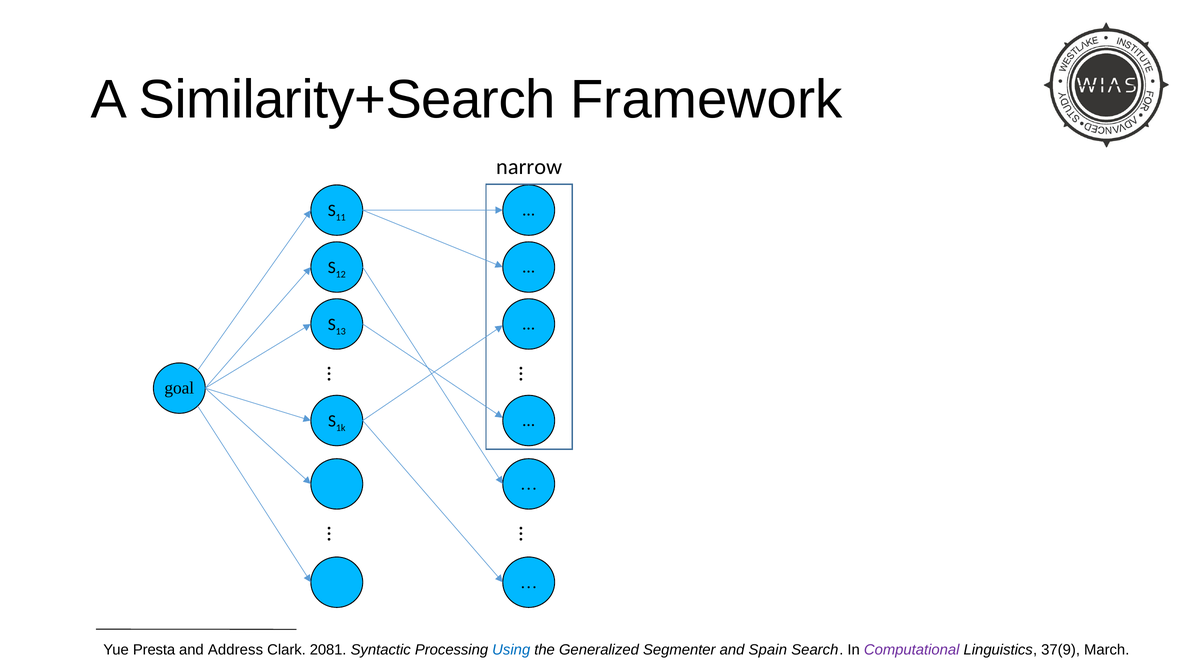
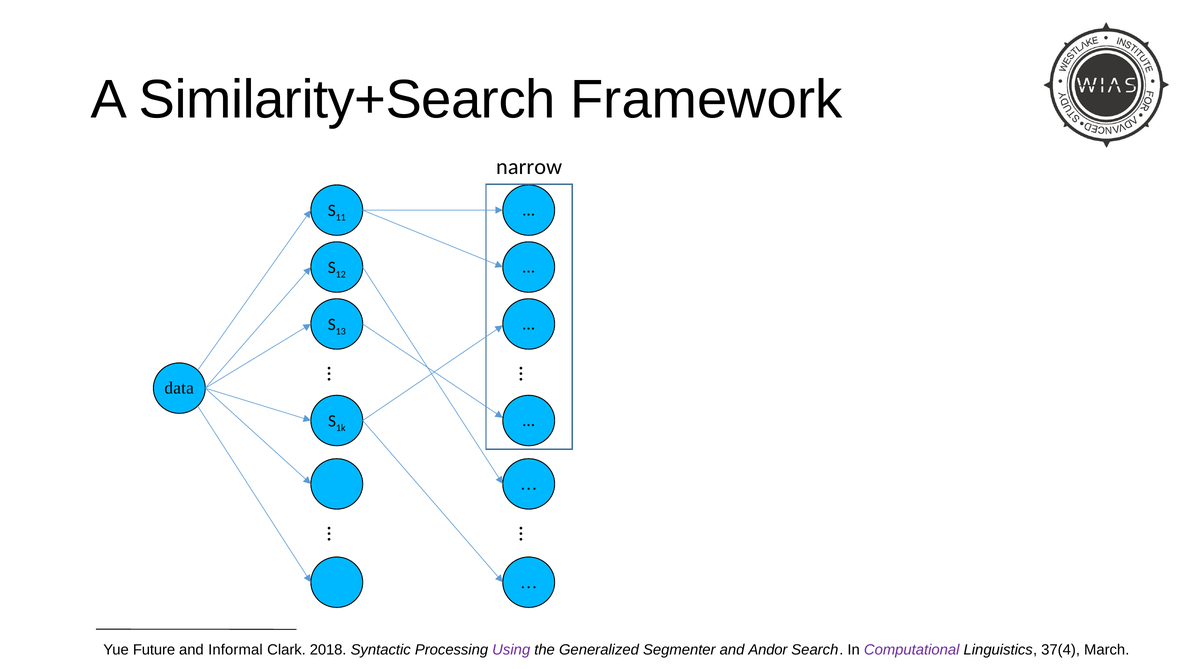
goal: goal -> data (179, 388)
Presta: Presta -> Future (154, 649)
Address: Address -> Informal (235, 649)
2081: 2081 -> 2018 (328, 649)
Using colour: blue -> purple (511, 649)
Spain: Spain -> Andor (768, 649)
37(9: 37(9 -> 37(4 (1061, 649)
